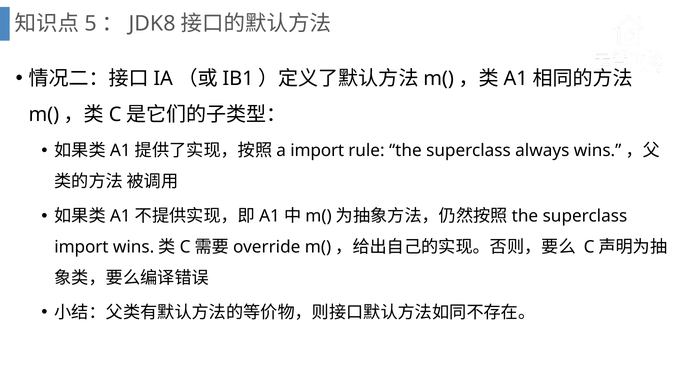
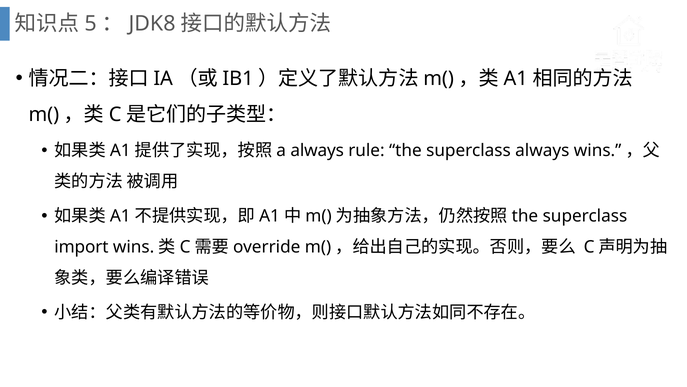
import: import -> always (317, 151)
